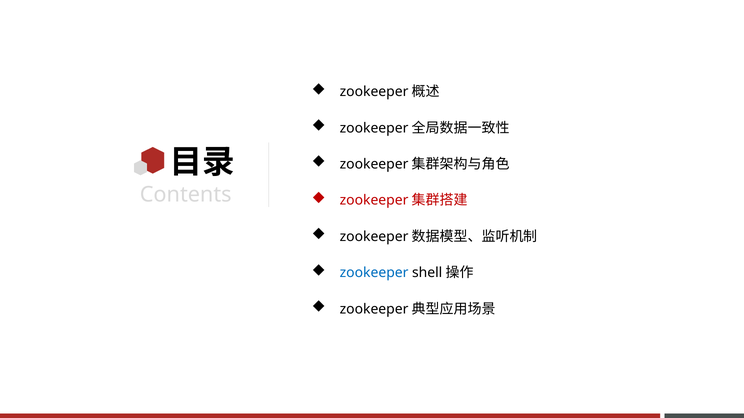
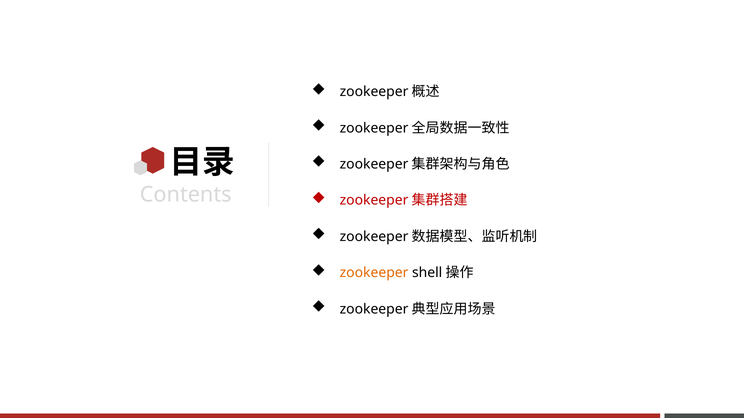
zookeeper colour: blue -> orange (374, 273)
